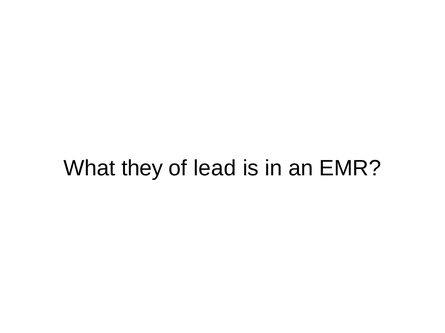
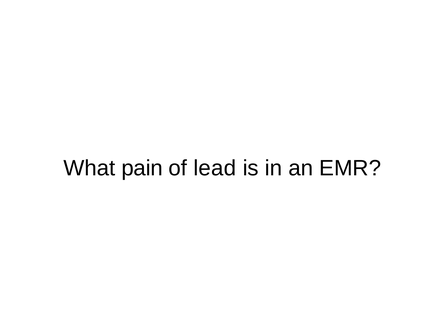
they: they -> pain (142, 168)
